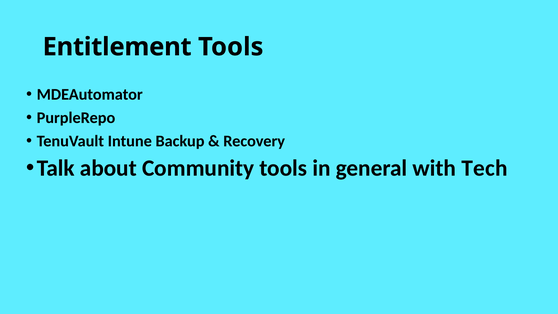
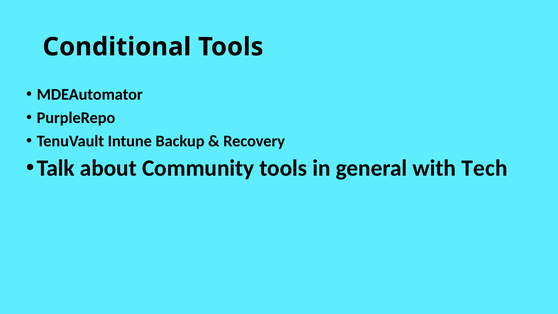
Entitlement: Entitlement -> Conditional (117, 47)
